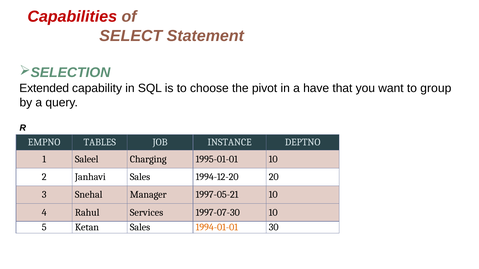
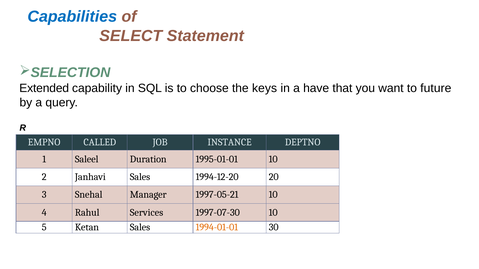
Capabilities colour: red -> blue (72, 17)
pivot: pivot -> keys (265, 88)
group: group -> future (436, 88)
TABLES: TABLES -> CALLED (100, 143)
Charging: Charging -> Duration (148, 159)
